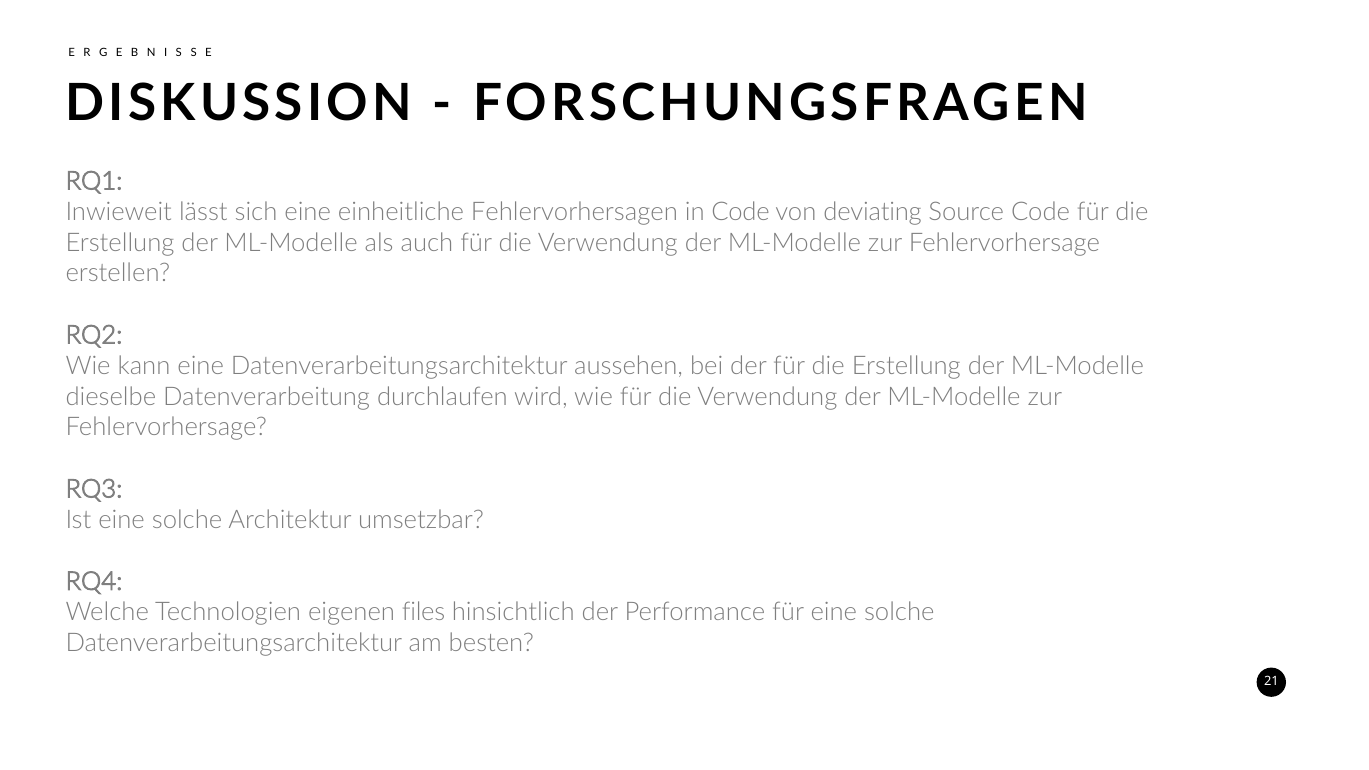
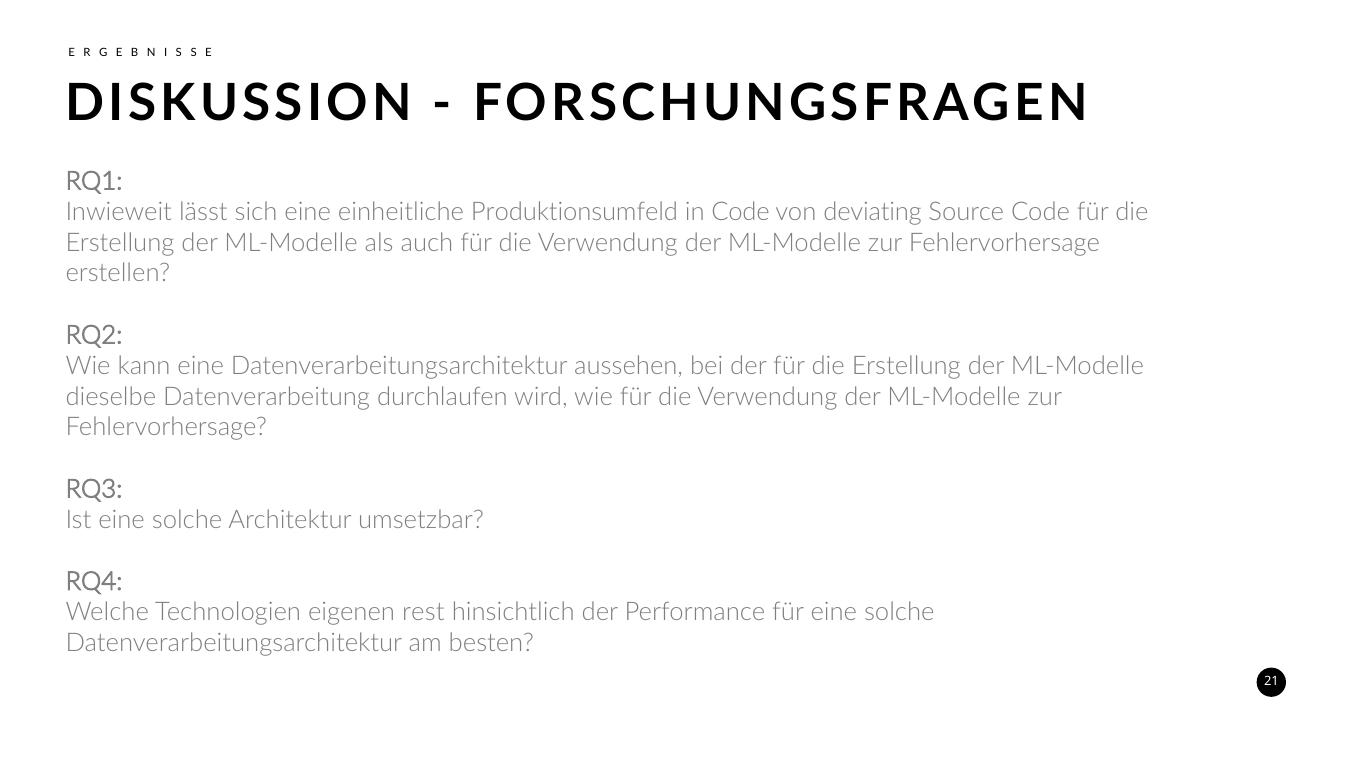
Fehlervorhersagen: Fehlervorhersagen -> Produktionsumfeld (575, 212)
files: files -> rest (423, 612)
